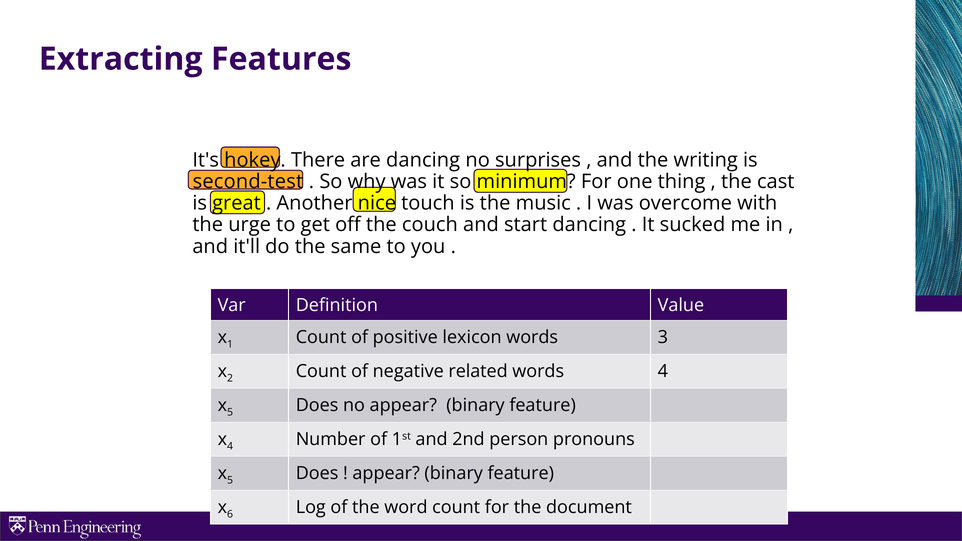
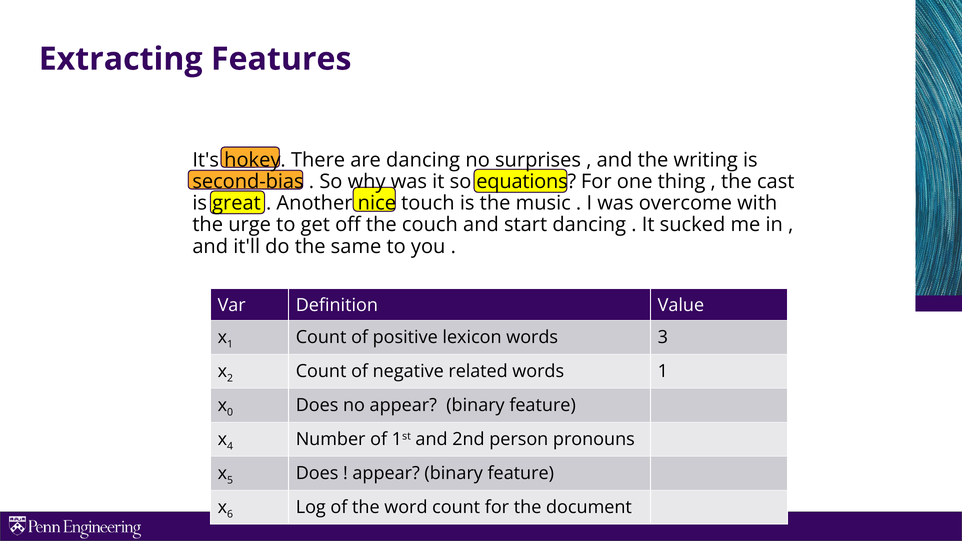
second-test: second-test -> second-bias (248, 182)
minimum: minimum -> equations (526, 182)
words 4: 4 -> 1 (663, 371)
5: 5 -> 0 (230, 412)
